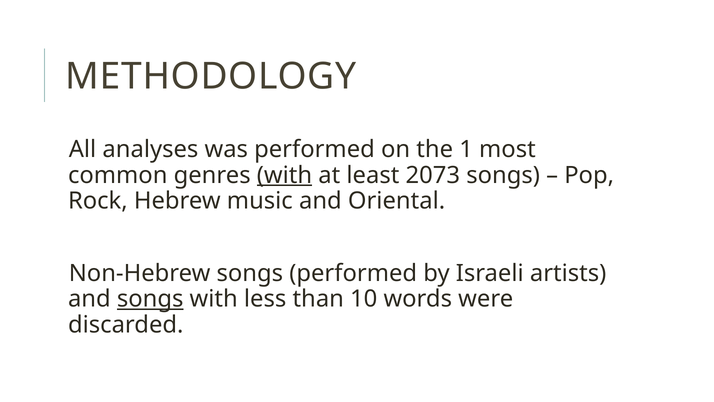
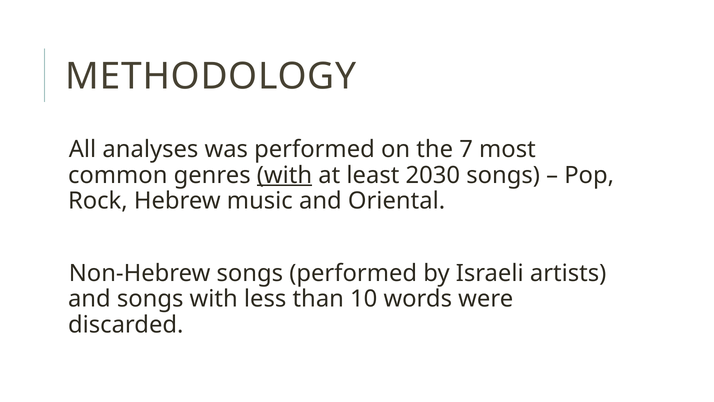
1: 1 -> 7 (466, 149)
2073: 2073 -> 2030 (433, 175)
songs underline: present -> none (150, 299)
